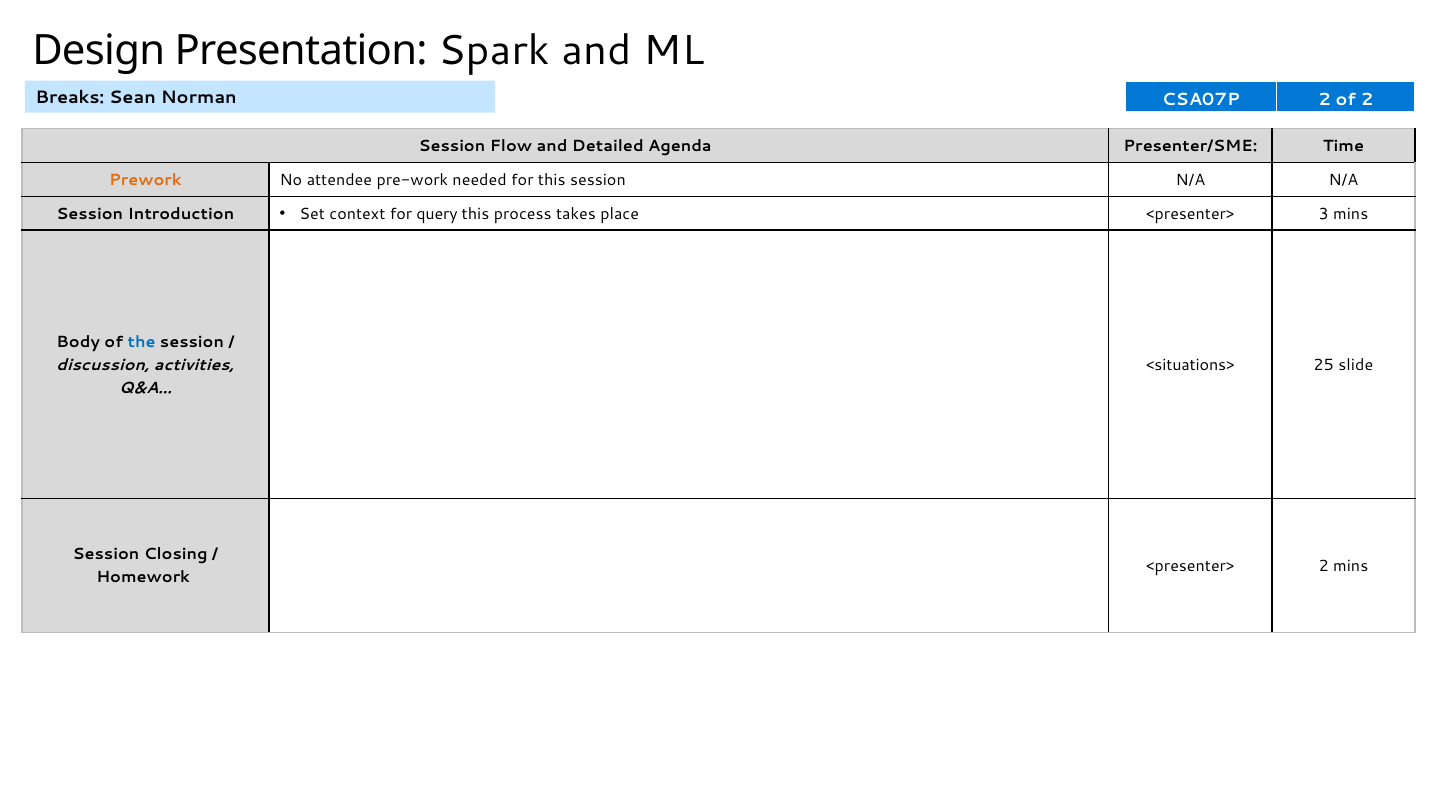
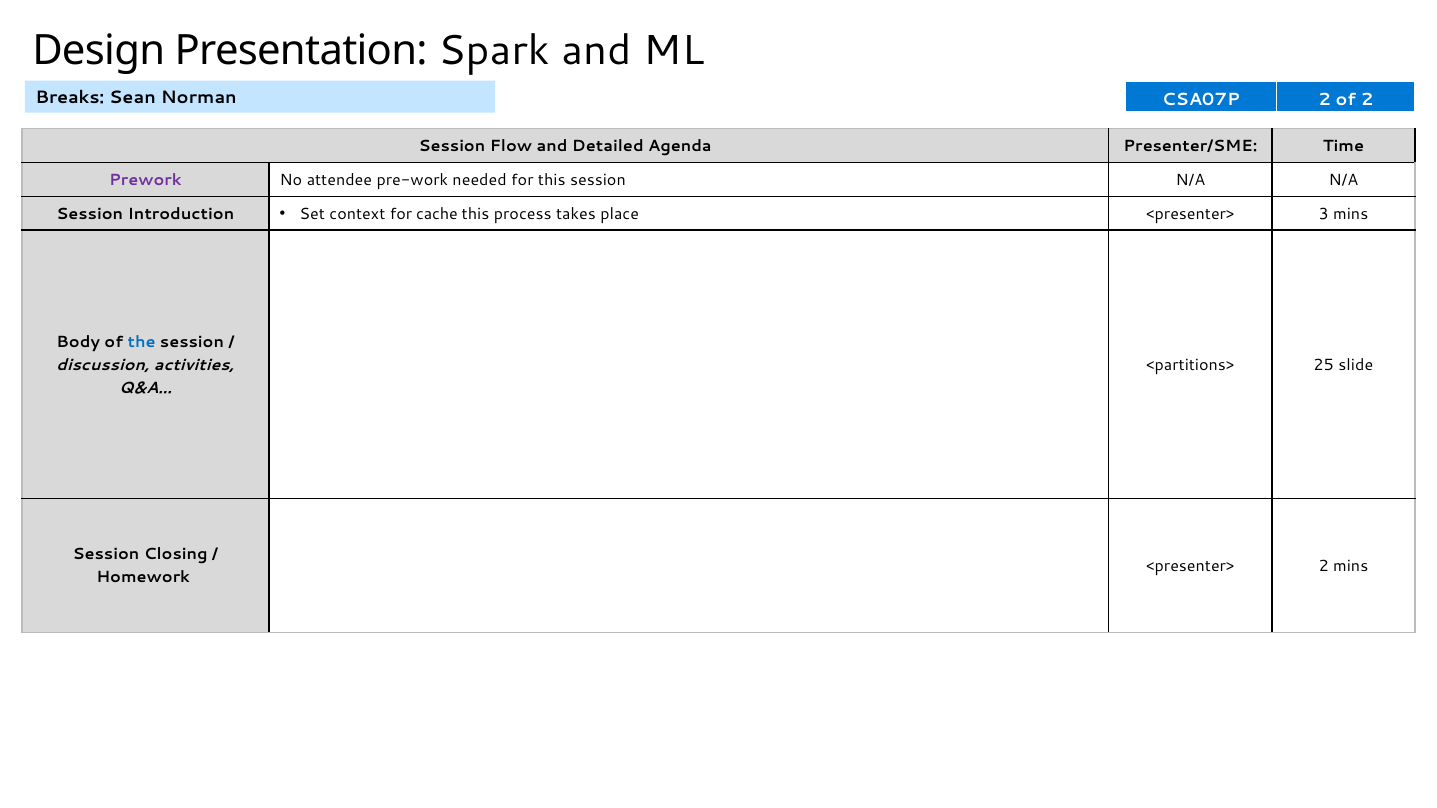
Prework colour: orange -> purple (145, 180)
query: query -> cache (437, 214)
<situations>: <situations> -> <partitions> (1190, 365)
